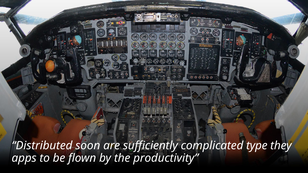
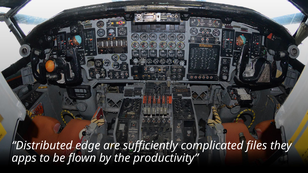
soon: soon -> edge (88, 146)
type: type -> files (257, 146)
